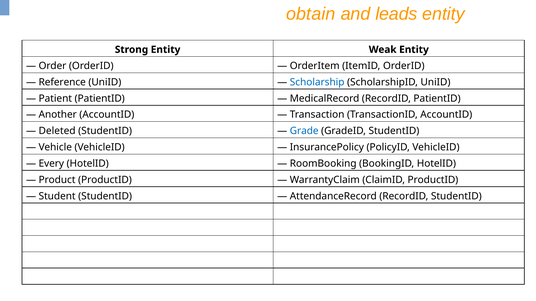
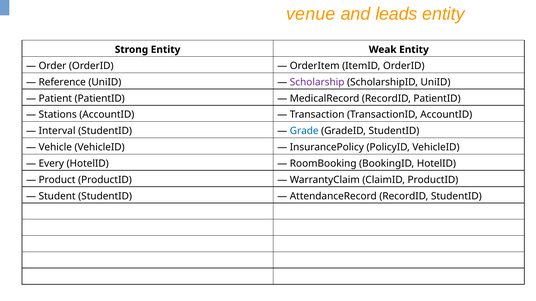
obtain: obtain -> venue (311, 14)
Scholarship colour: blue -> purple (317, 82)
Another: Another -> Stations (58, 115)
Deleted: Deleted -> Interval (57, 131)
